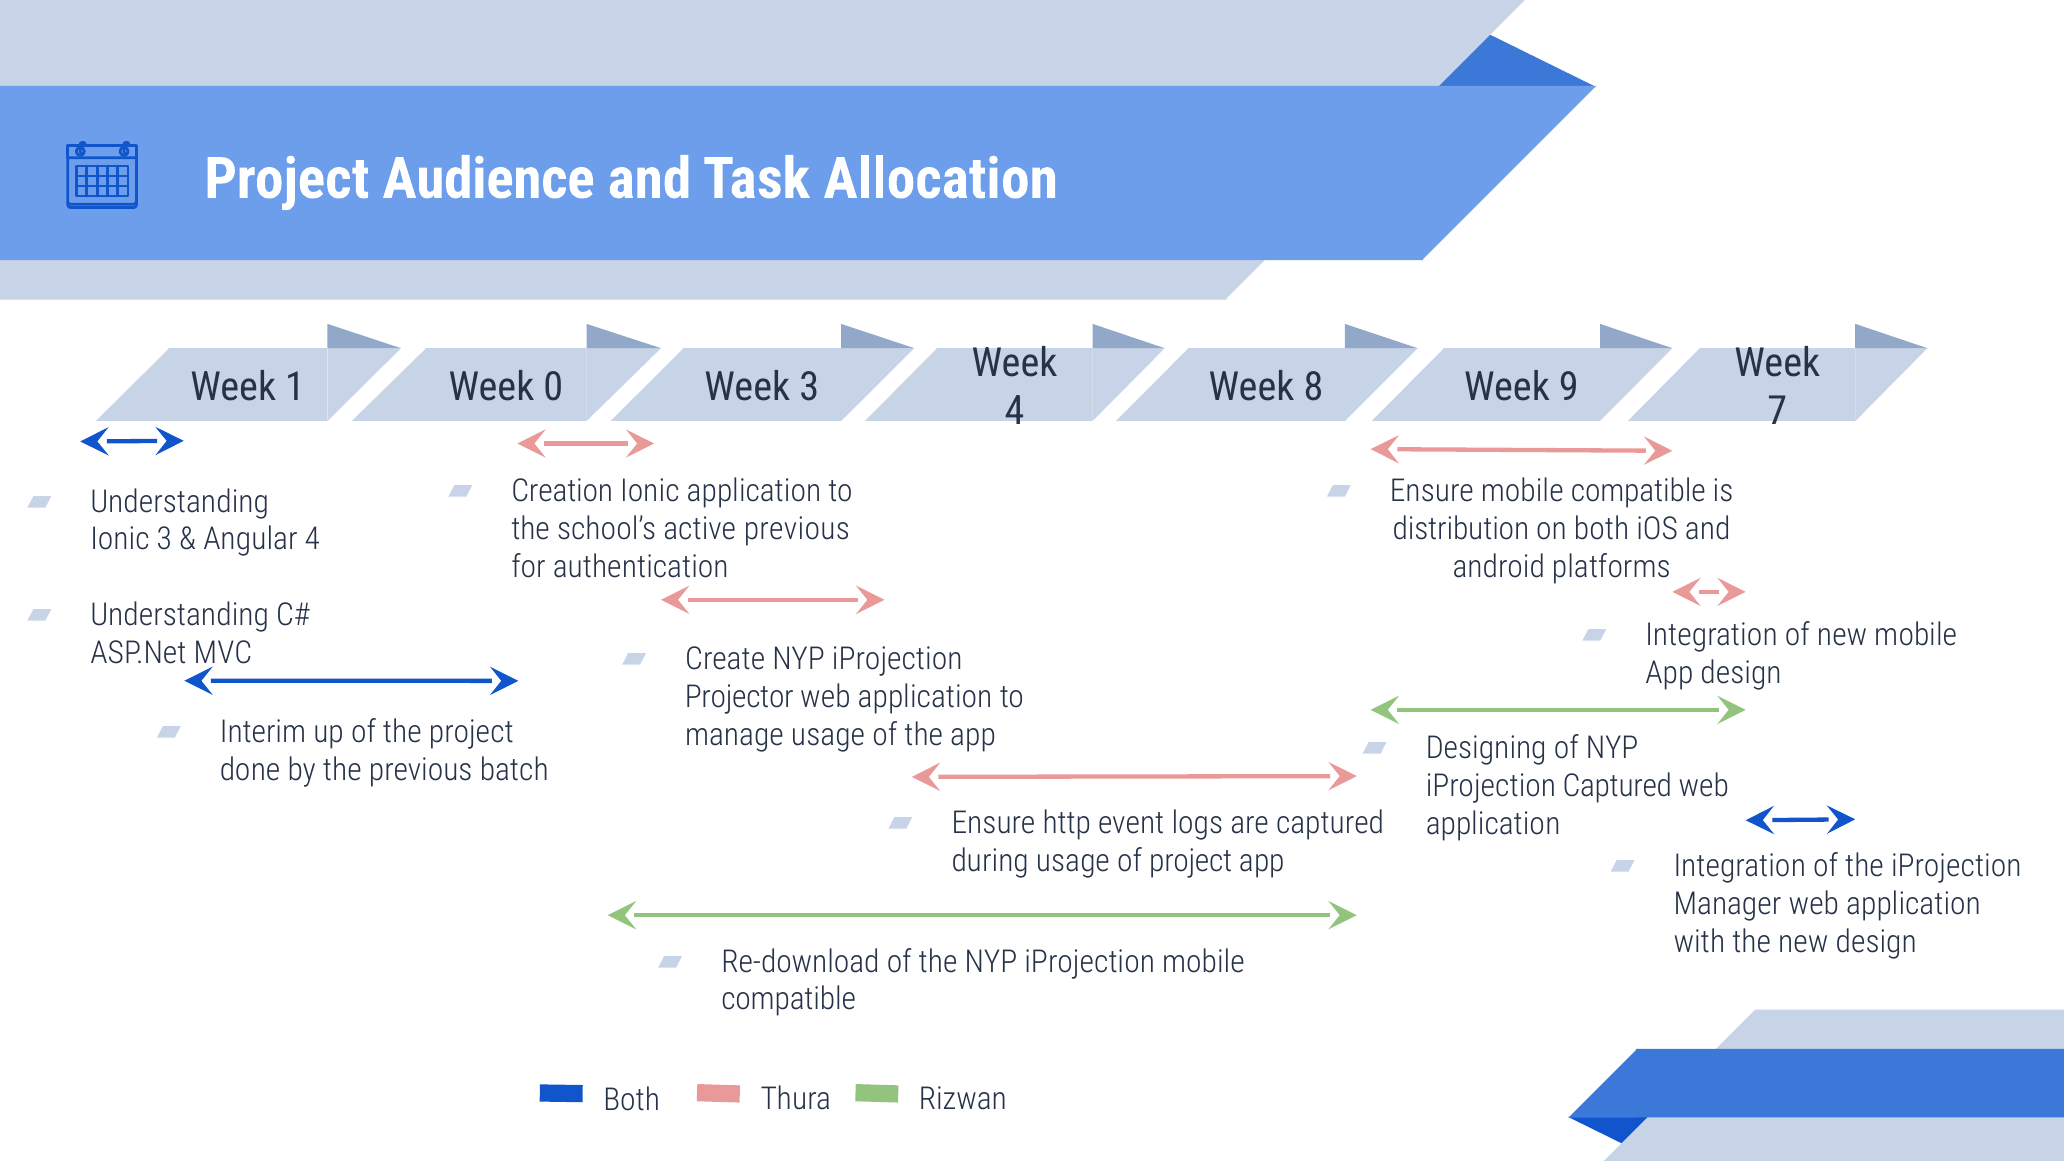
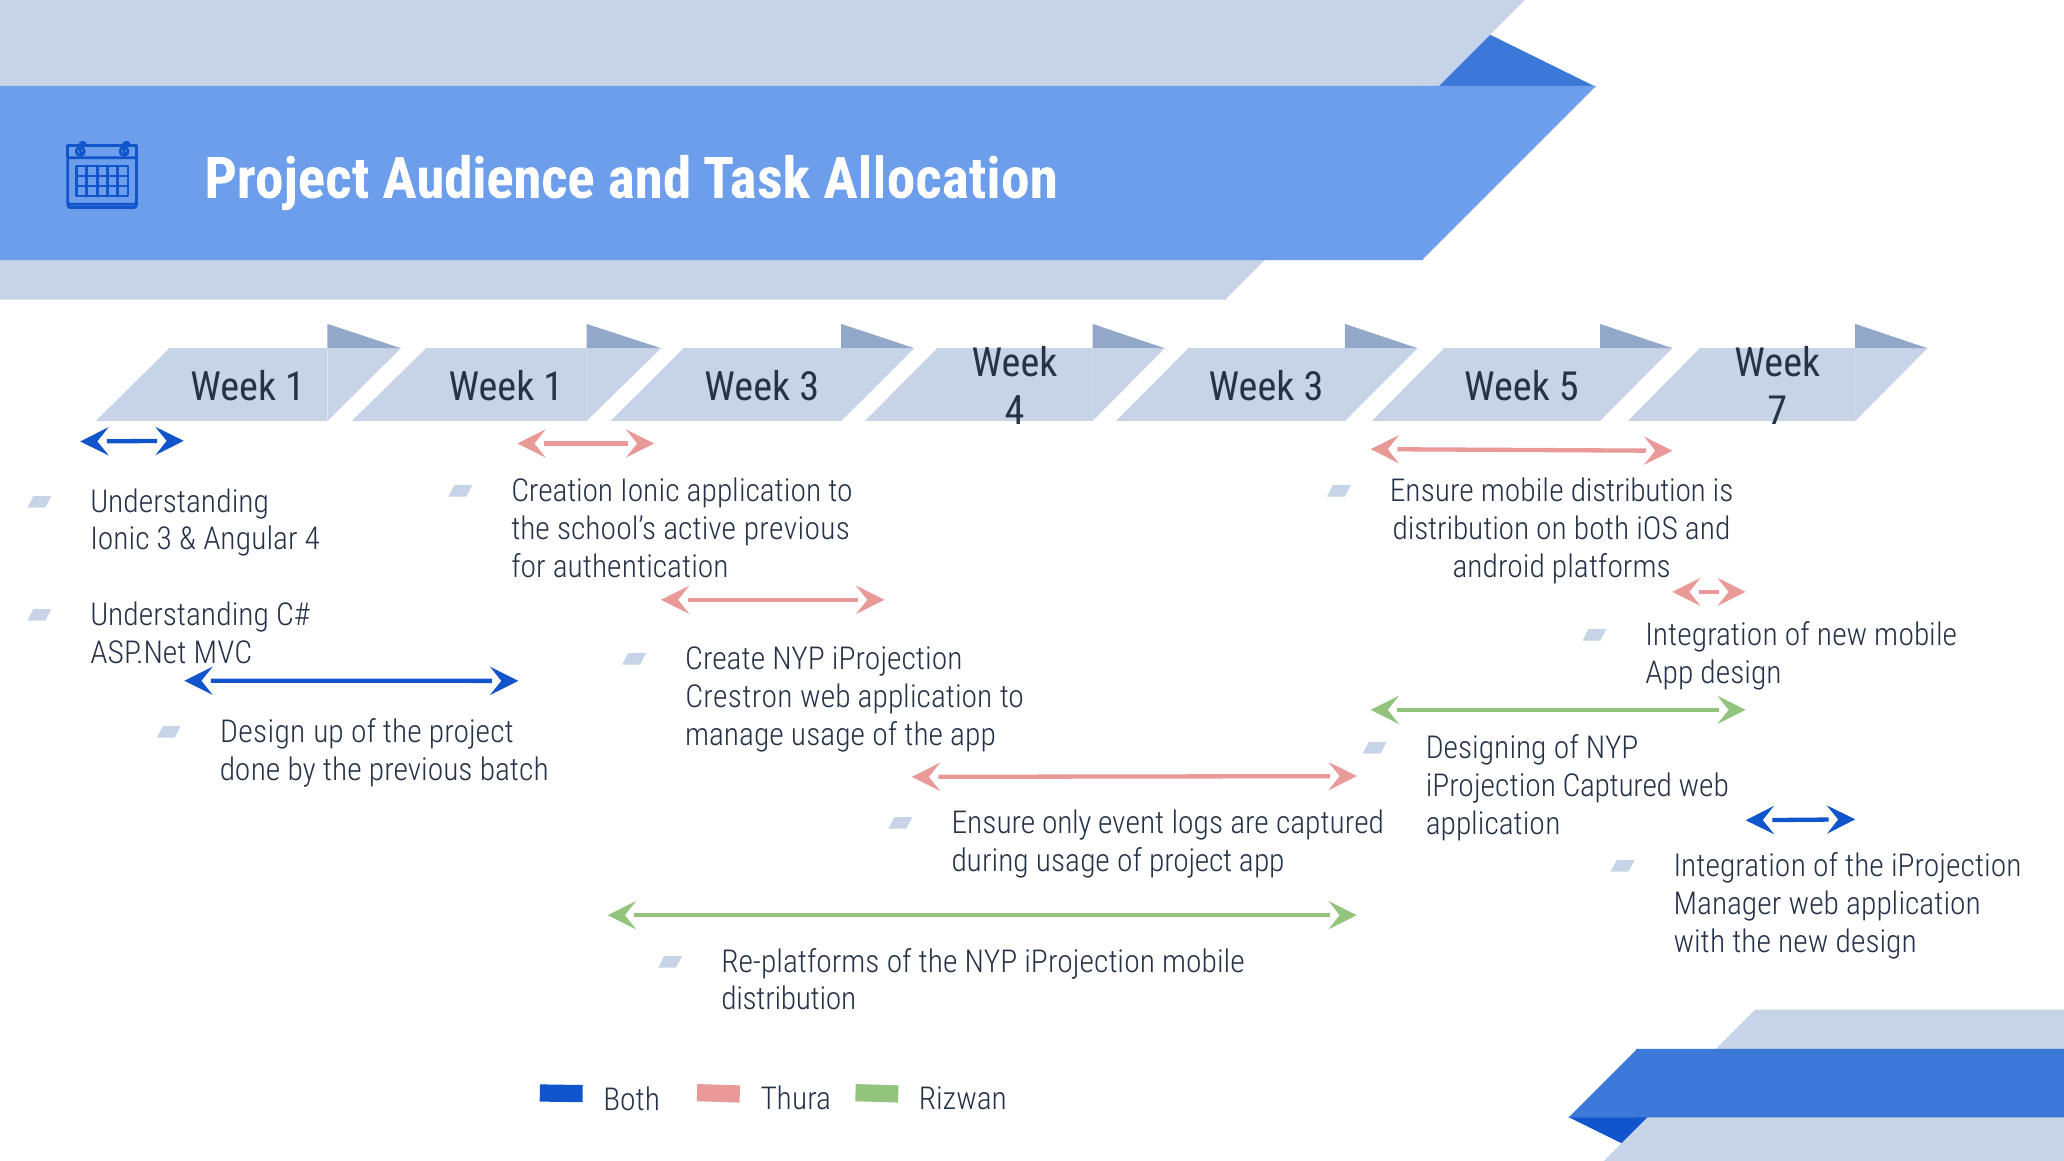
1 Week 0: 0 -> 1 (553, 387)
8: 8 -> 3 (1313, 387)
9: 9 -> 5 (1569, 387)
Ensure mobile compatible: compatible -> distribution (1638, 491)
Projector: Projector -> Crestron (739, 697)
Interim: Interim -> Design (263, 732)
http: http -> only (1067, 823)
Re-download: Re-download -> Re-platforms (800, 962)
compatible: compatible -> distribution (789, 1000)
